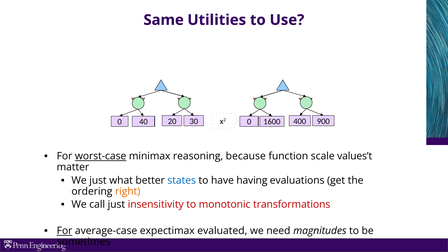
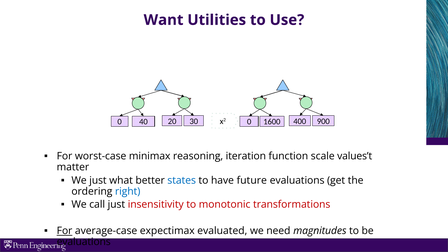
Same: Same -> Want (164, 20)
worst-case underline: present -> none (101, 156)
because: because -> iteration (246, 156)
having: having -> future (252, 180)
right colour: orange -> blue (128, 191)
sometimes: sometimes -> evaluations (84, 242)
